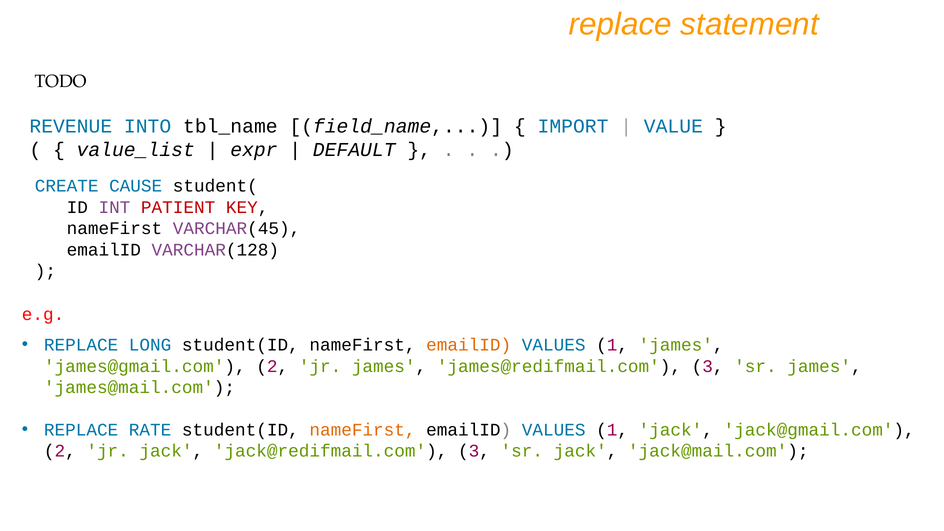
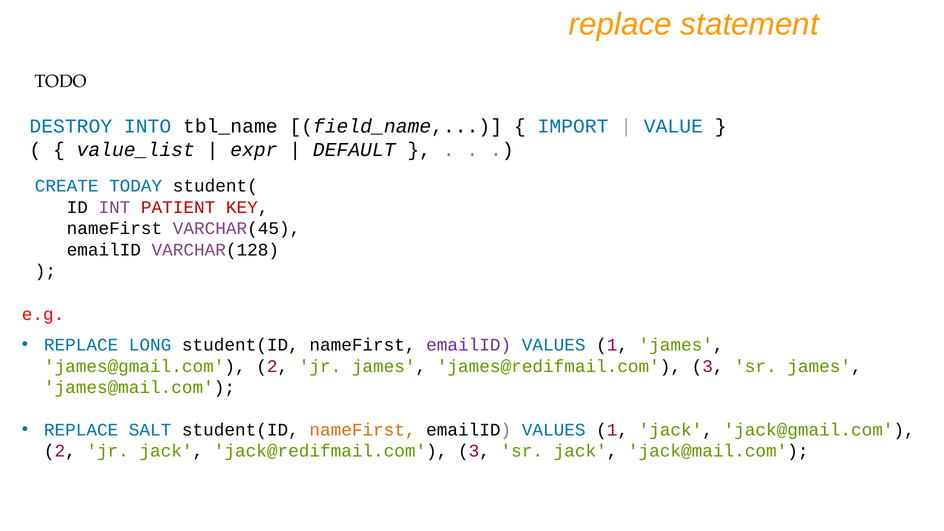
REVENUE: REVENUE -> DESTROY (71, 126)
CAUSE: CAUSE -> TODAY (136, 186)
emailID colour: orange -> purple (469, 345)
RATE: RATE -> SALT (150, 430)
